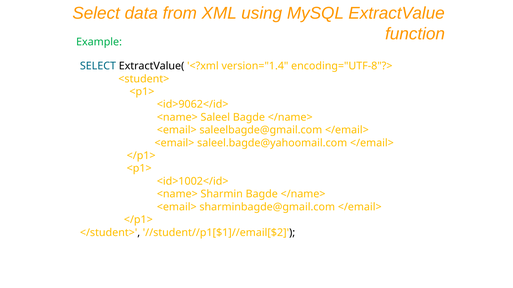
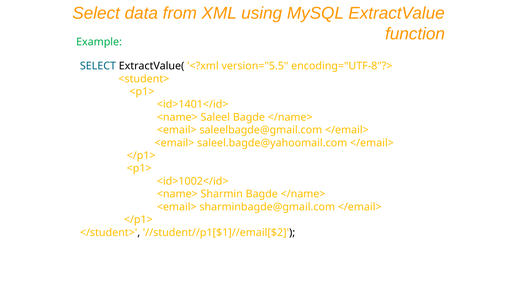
version="1.4: version="1.4 -> version="5.5 (255, 66)
<id>9062</id>: <id>9062</id> -> <id>1401</id> (193, 105)
